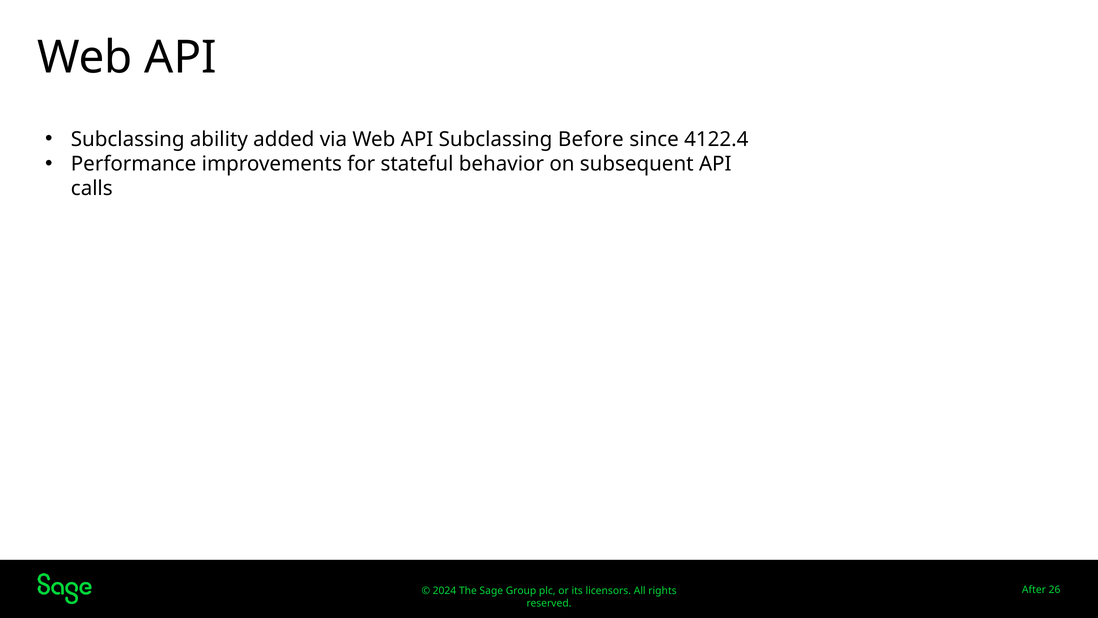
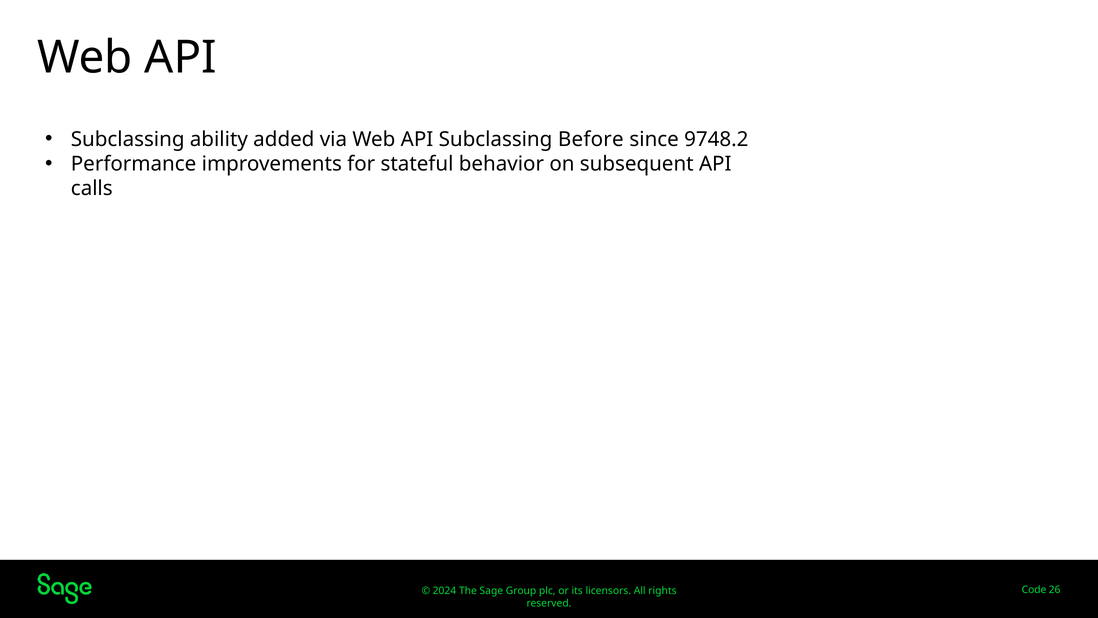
4122.4: 4122.4 -> 9748.2 (716, 139)
After: After -> Code (1034, 589)
